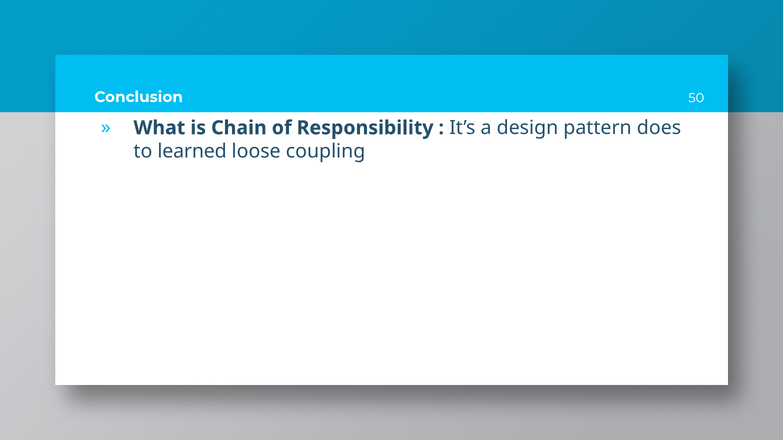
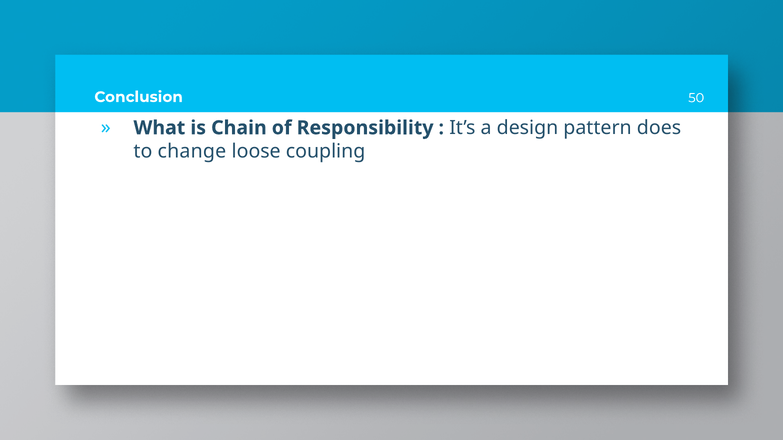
learned: learned -> change (192, 151)
